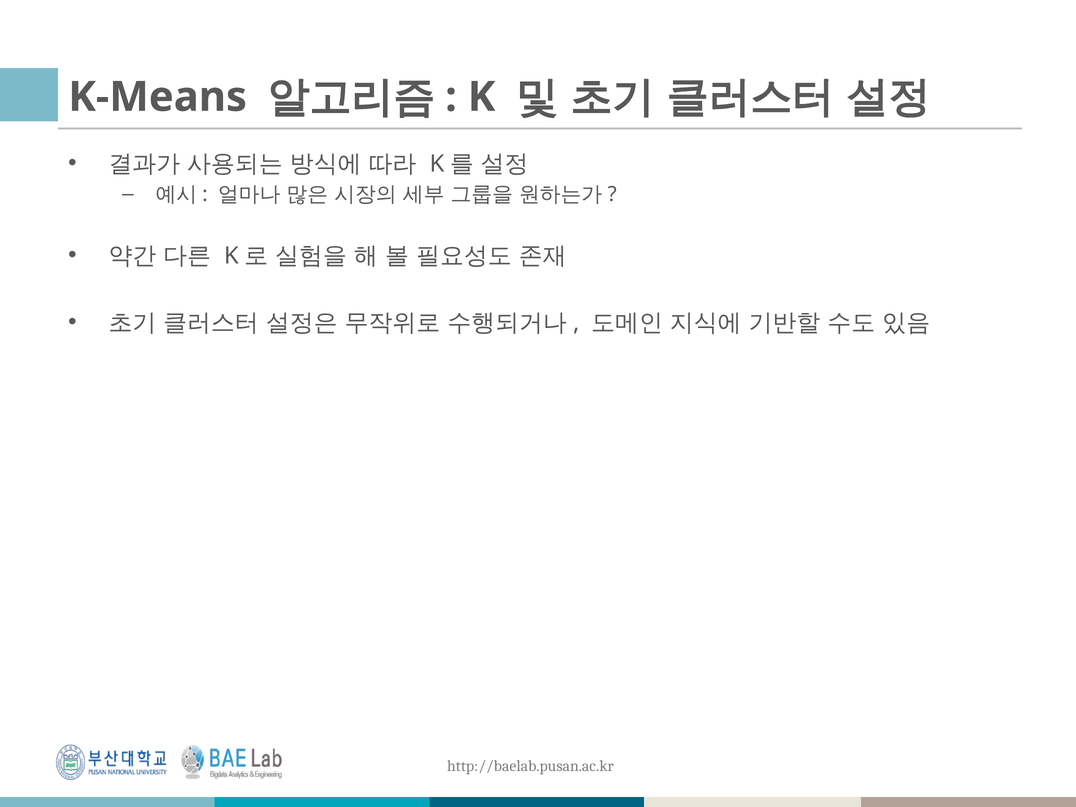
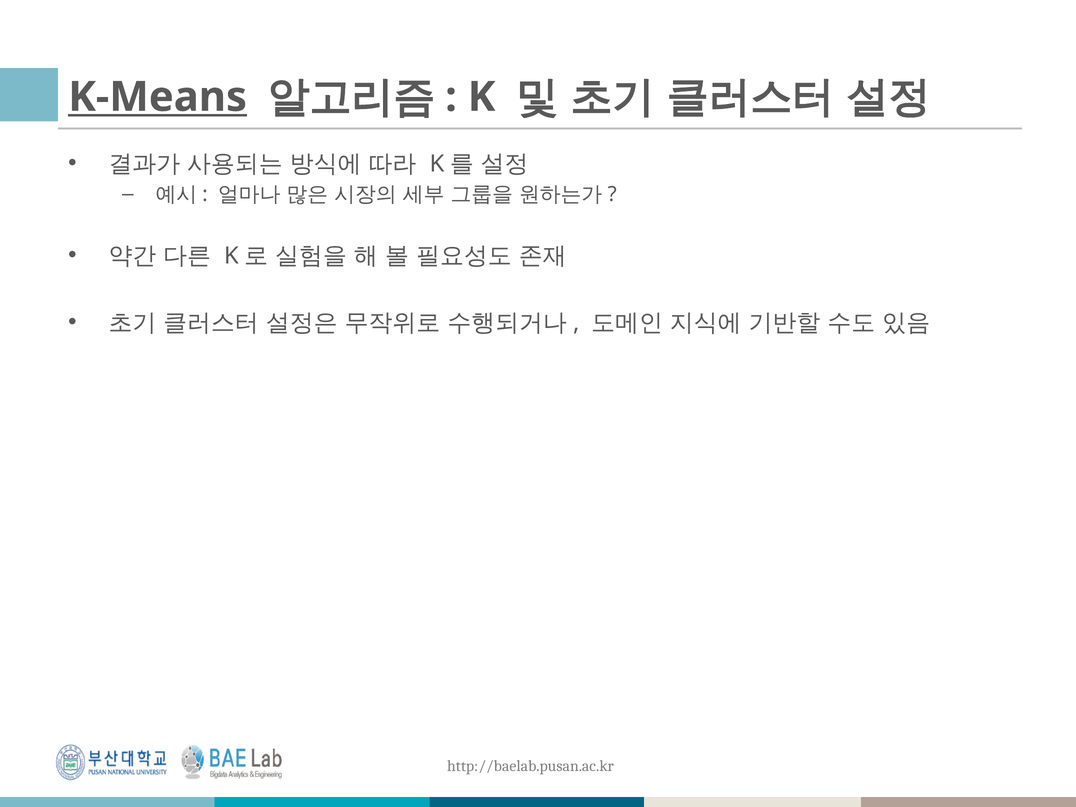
K-Means underline: none -> present (158, 97)
